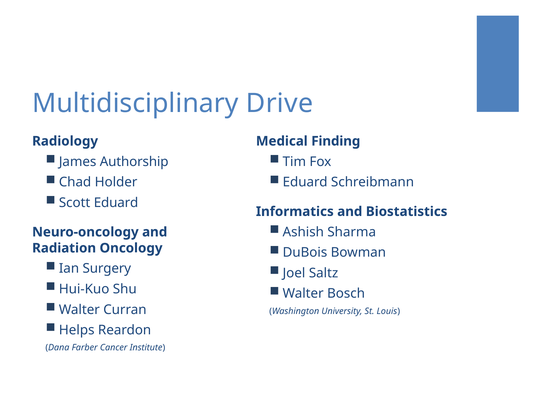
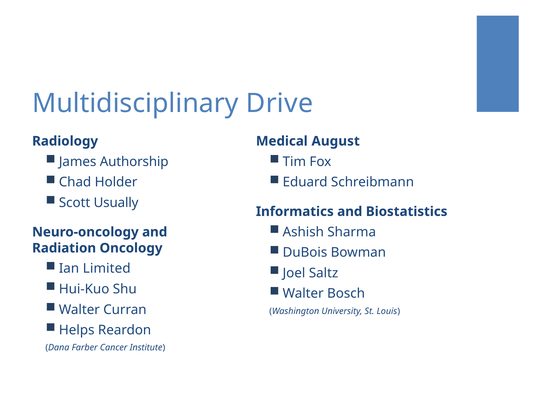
Finding: Finding -> August (336, 141)
Scott Eduard: Eduard -> Usually (116, 203)
Surgery: Surgery -> Limited (107, 269)
